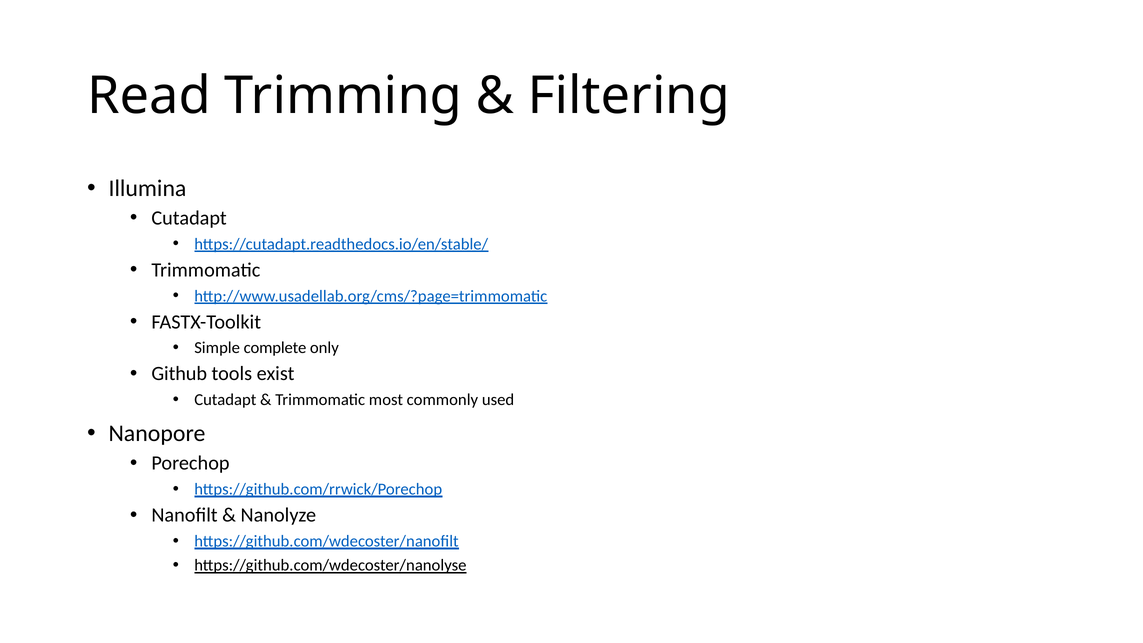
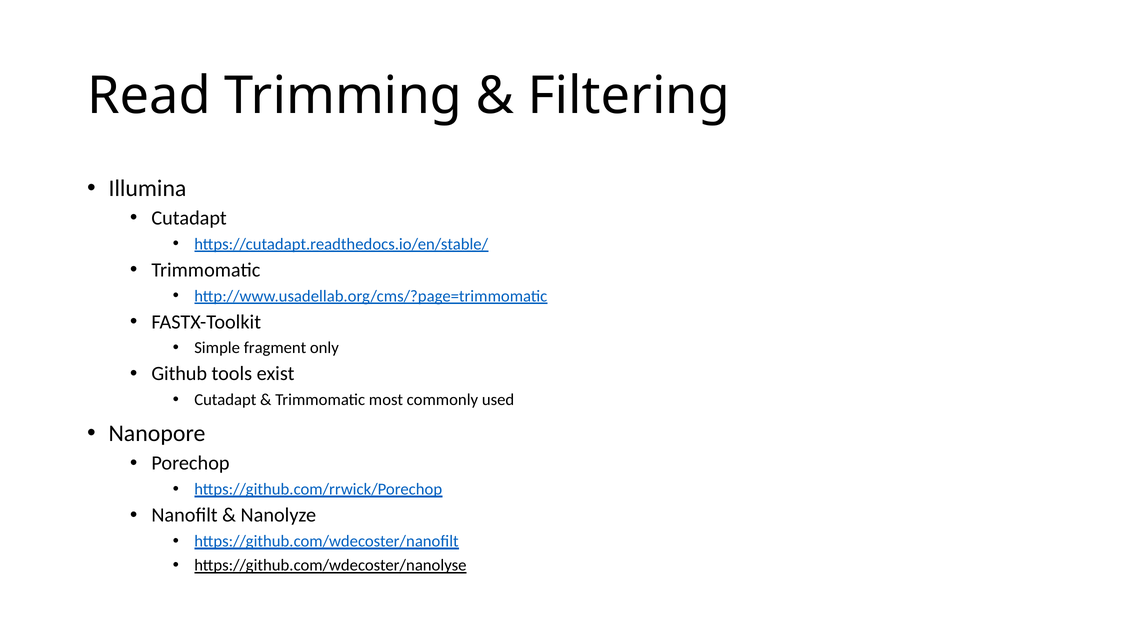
complete: complete -> fragment (275, 348)
